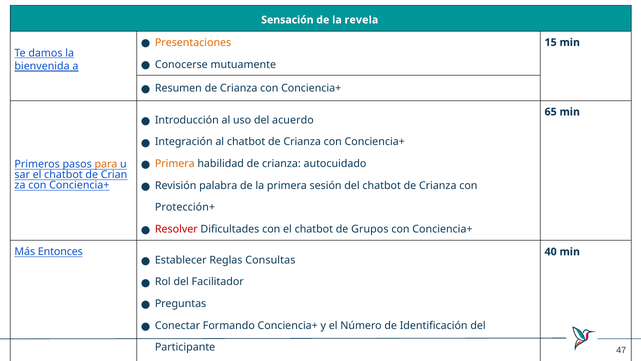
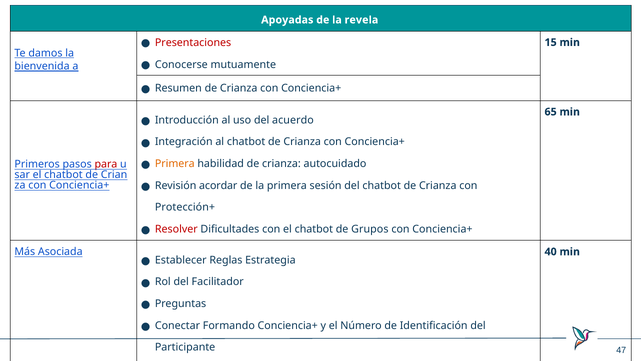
Sensación: Sensación -> Apoyadas (287, 20)
Presentaciones colour: orange -> red (193, 43)
para colour: orange -> red (106, 164)
palabra: palabra -> acordar (218, 185)
Entonces: Entonces -> Asociada (60, 251)
Consultas: Consultas -> Estrategia (270, 260)
